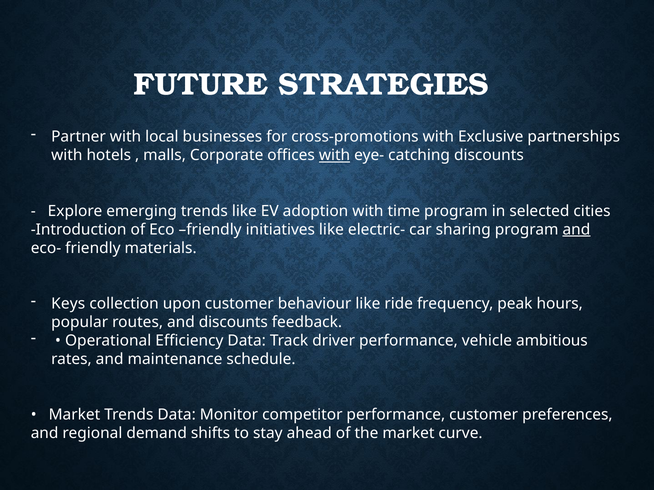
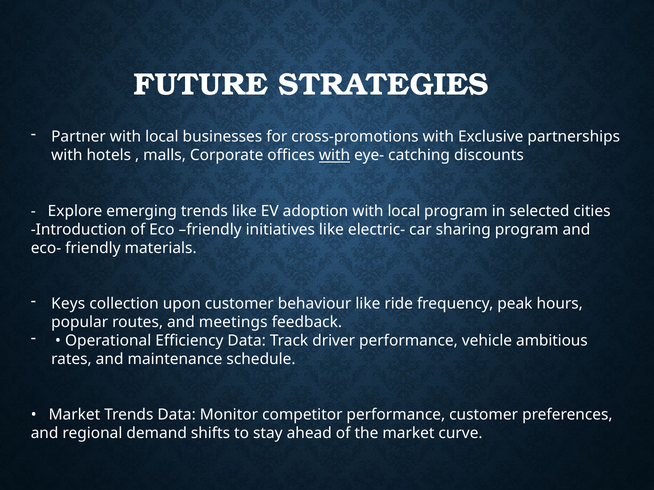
adoption with time: time -> local (404, 211)
and underline: present -> none (576, 230)
and discounts: discounts -> meetings (233, 322)
